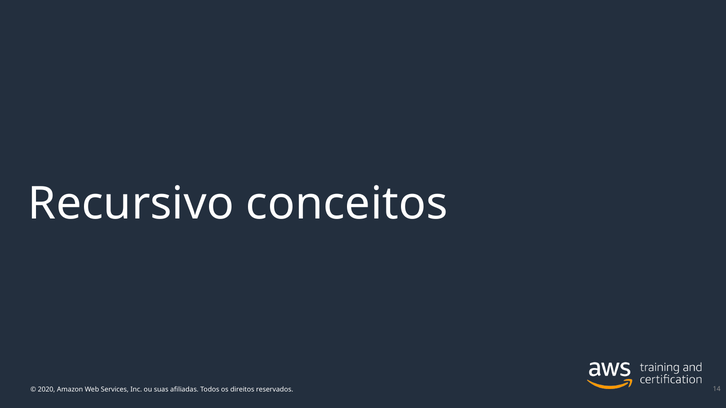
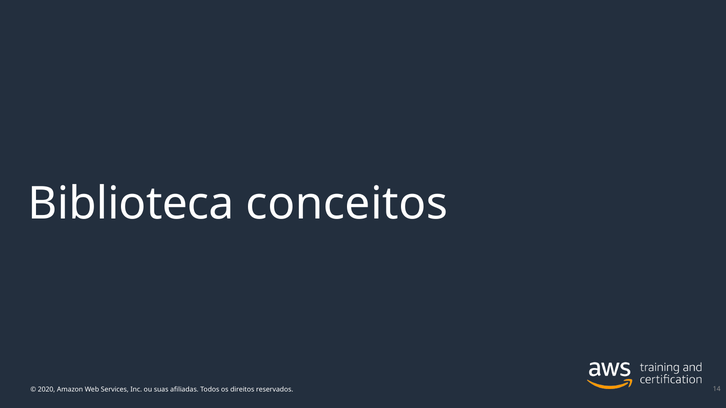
Recursivo: Recursivo -> Biblioteca (131, 204)
